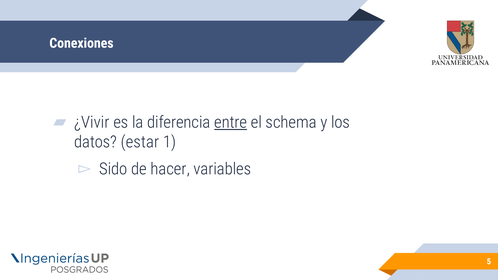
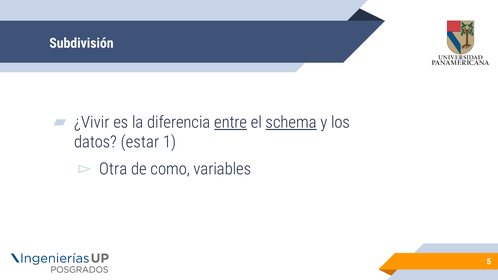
Conexiones: Conexiones -> Subdivisión (81, 43)
schema underline: none -> present (291, 122)
Sido: Sido -> Otra (113, 169)
hacer: hacer -> como (170, 169)
